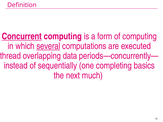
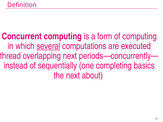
Concurrent underline: present -> none (22, 36)
overlapping data: data -> next (70, 56)
much: much -> about (92, 76)
